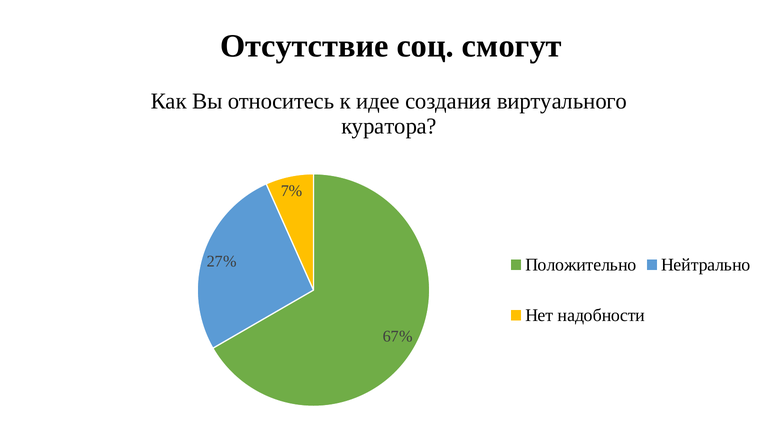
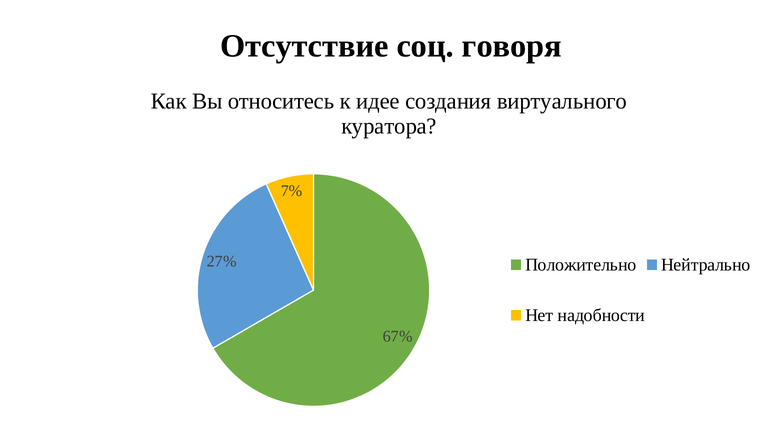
смогут: смогут -> говоря (512, 46)
